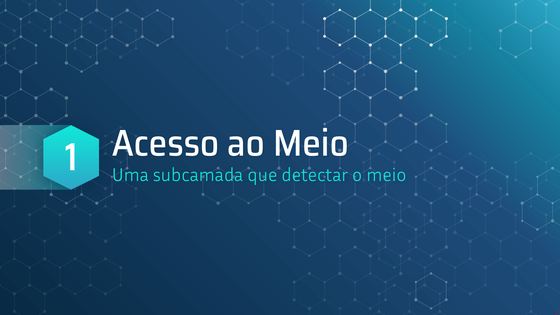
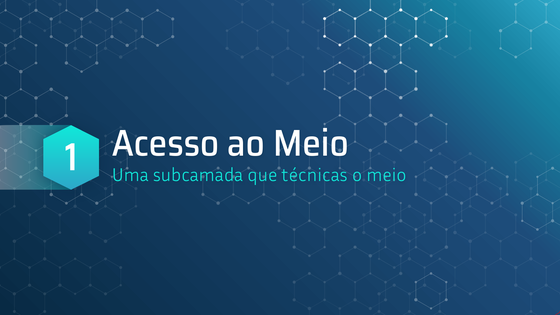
detectar: detectar -> técnicas (315, 175)
